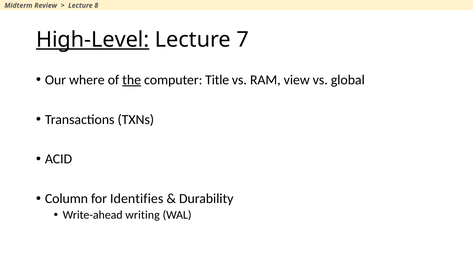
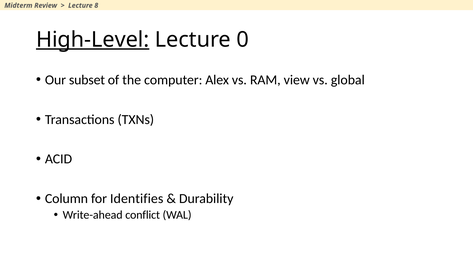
7: 7 -> 0 (243, 40)
where: where -> subset (87, 80)
the underline: present -> none (132, 80)
Title: Title -> Alex (217, 80)
writing: writing -> conflict (143, 215)
